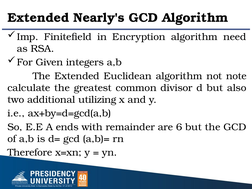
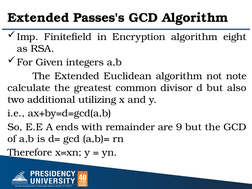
Nearly's: Nearly's -> Passes's (99, 18)
need: need -> eight (235, 37)
6: 6 -> 9 (179, 127)
